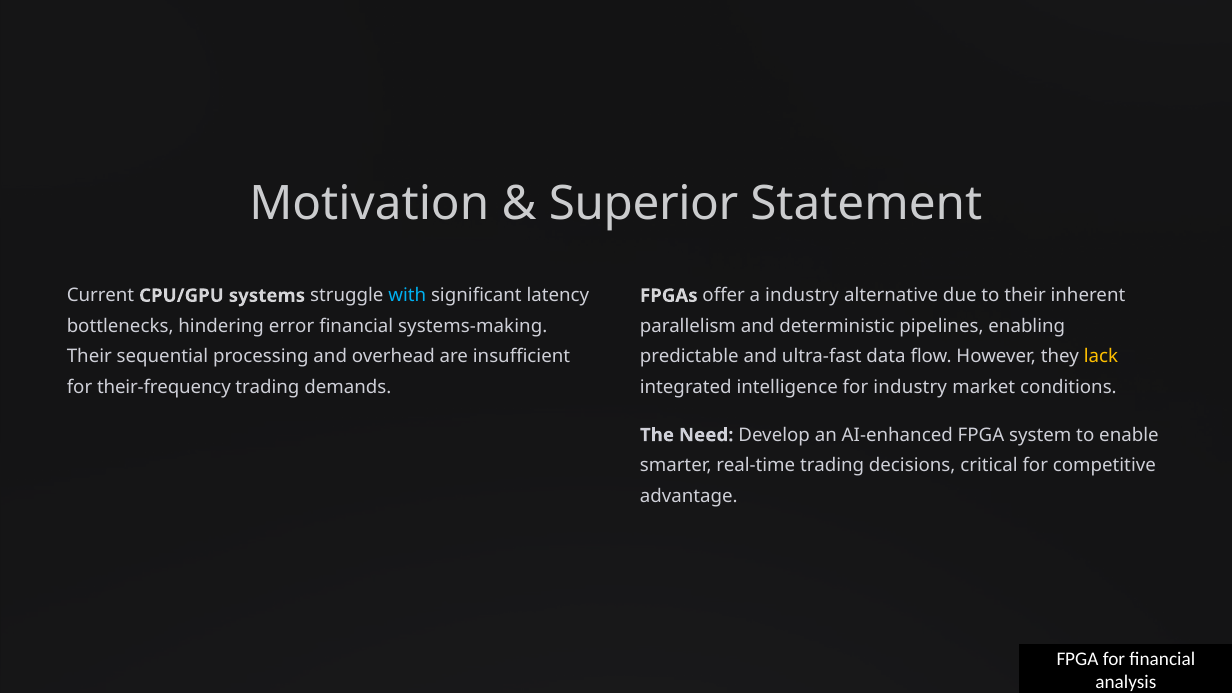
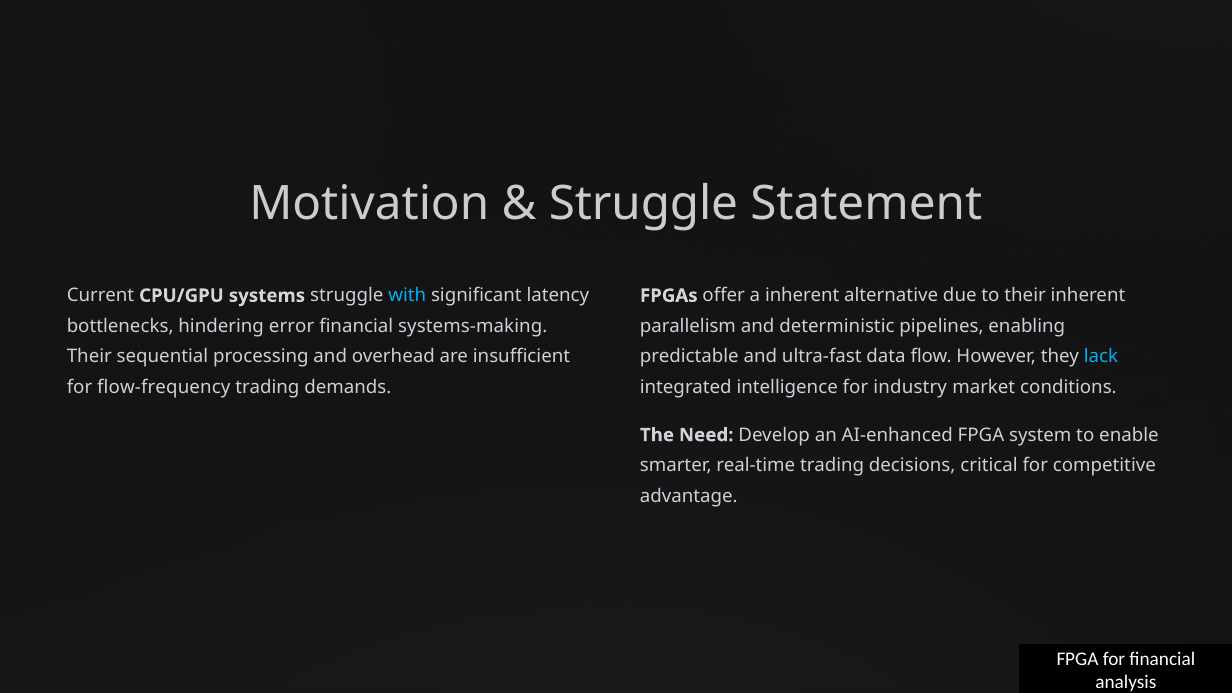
Superior: Superior -> Struggle (643, 204)
a industry: industry -> inherent (802, 296)
lack colour: yellow -> light blue (1101, 357)
their-frequency: their-frequency -> flow-frequency (164, 387)
